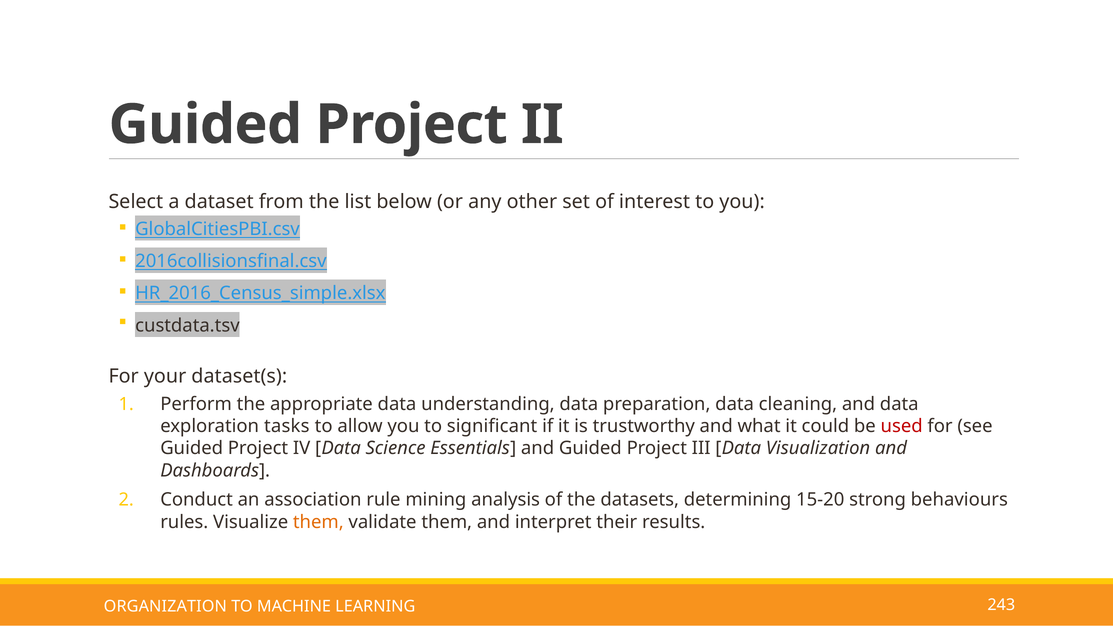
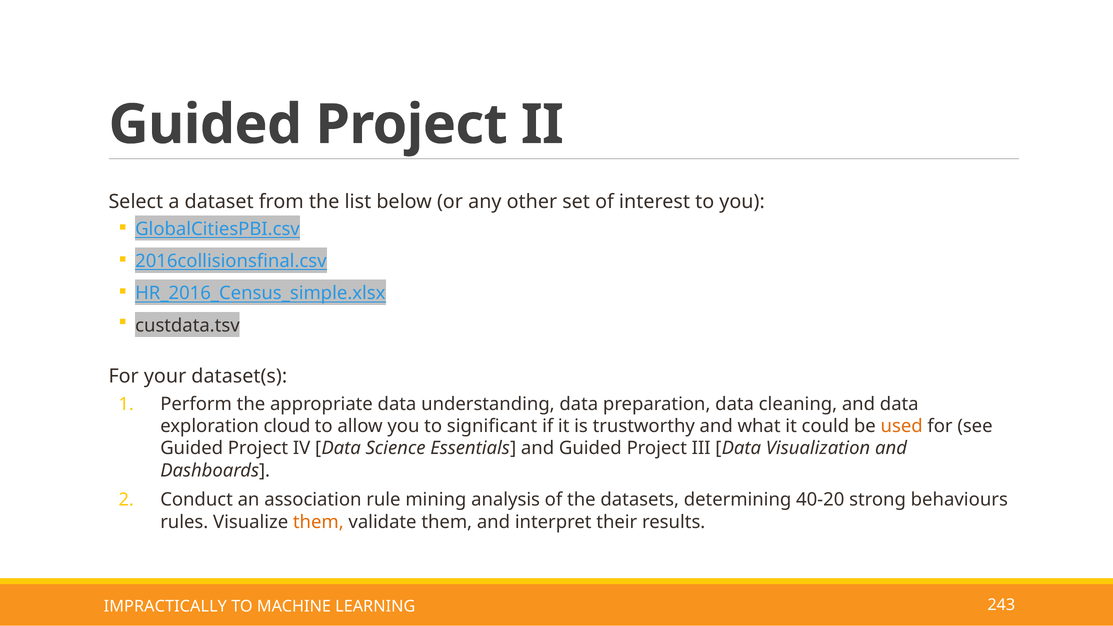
tasks: tasks -> cloud (287, 426)
used colour: red -> orange (902, 426)
15-20: 15-20 -> 40-20 (820, 500)
ORGANIZATION: ORGANIZATION -> IMPRACTICALLY (165, 606)
